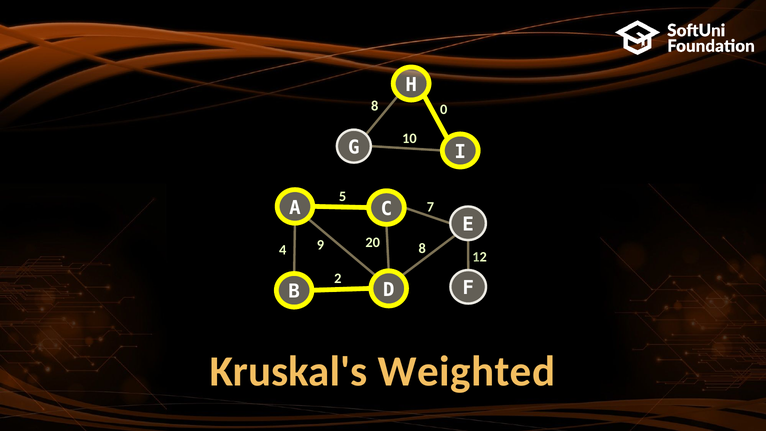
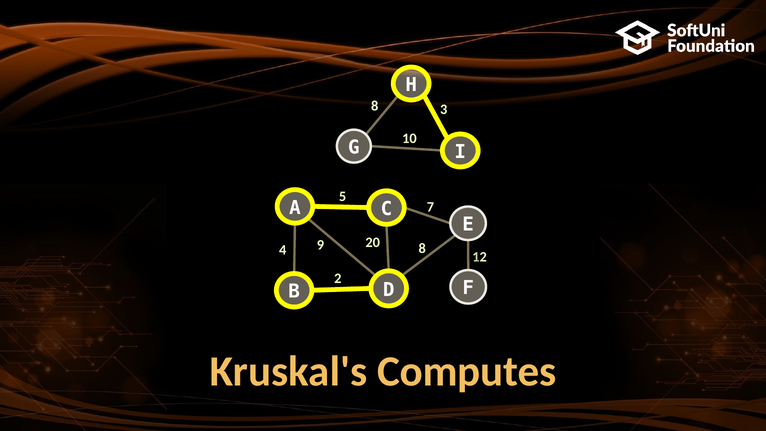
0: 0 -> 3 (444, 109)
Weighted: Weighted -> Computes (467, 372)
